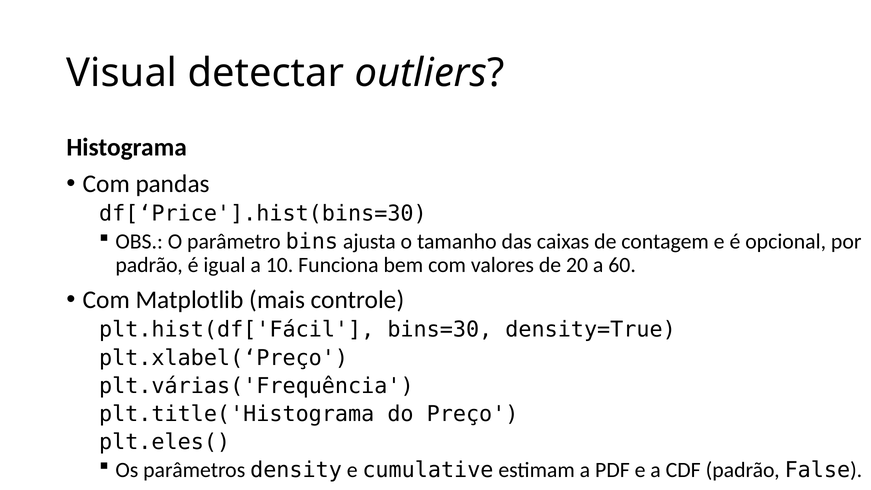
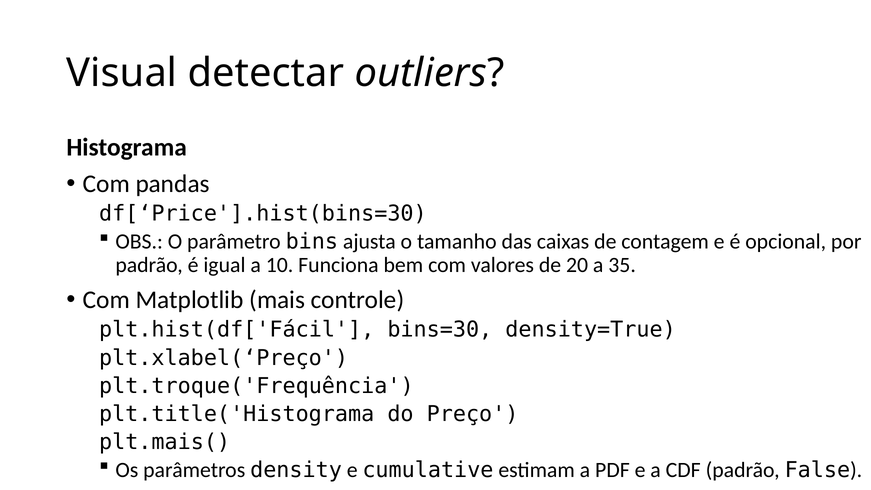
60: 60 -> 35 (622, 265)
plt.várias('Frequência: plt.várias('Frequência -> plt.troque('Frequência (256, 386)
plt.eles(: plt.eles( -> plt.mais( (165, 442)
